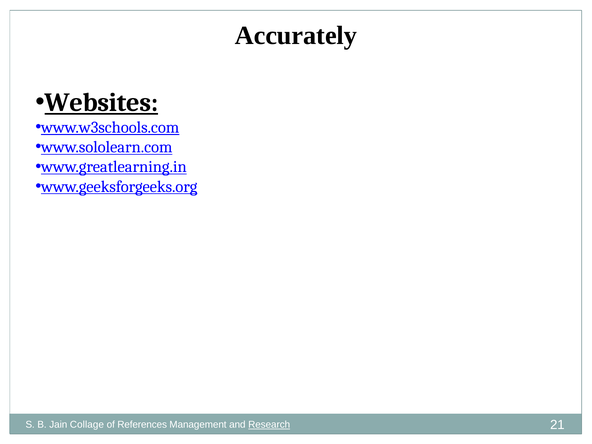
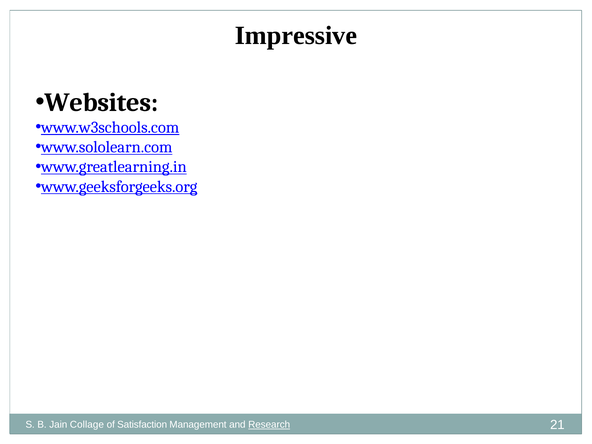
Accurately: Accurately -> Impressive (296, 35)
Websites underline: present -> none (101, 102)
References: References -> Satisfaction (142, 425)
